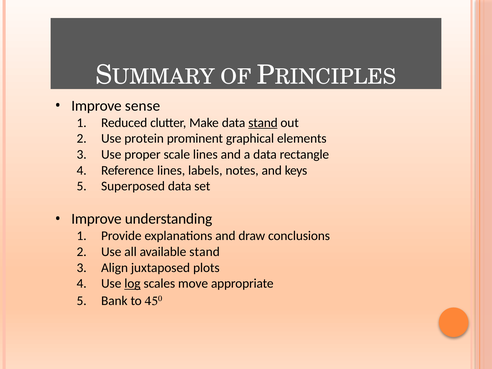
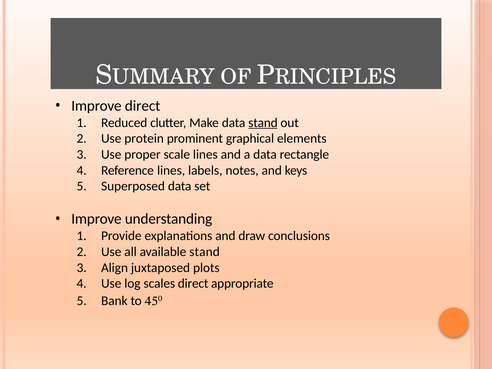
Improve sense: sense -> direct (143, 106)
log underline: present -> none (132, 284)
scales move: move -> direct (193, 284)
